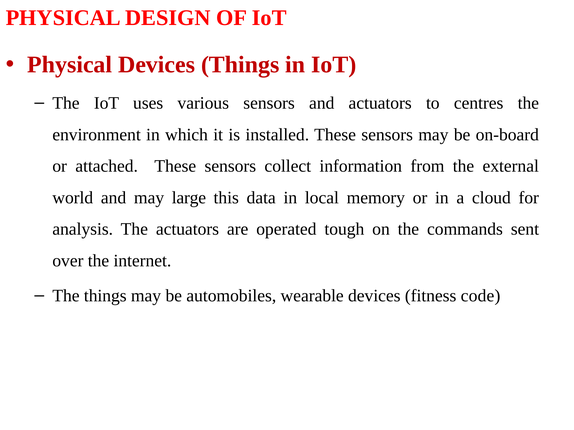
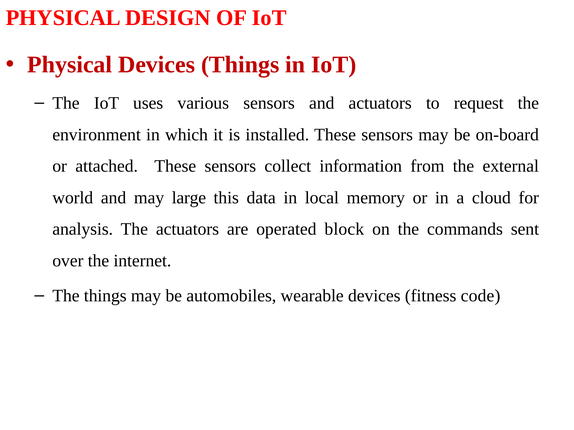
centres: centres -> request (479, 103)
tough: tough -> block (344, 229)
